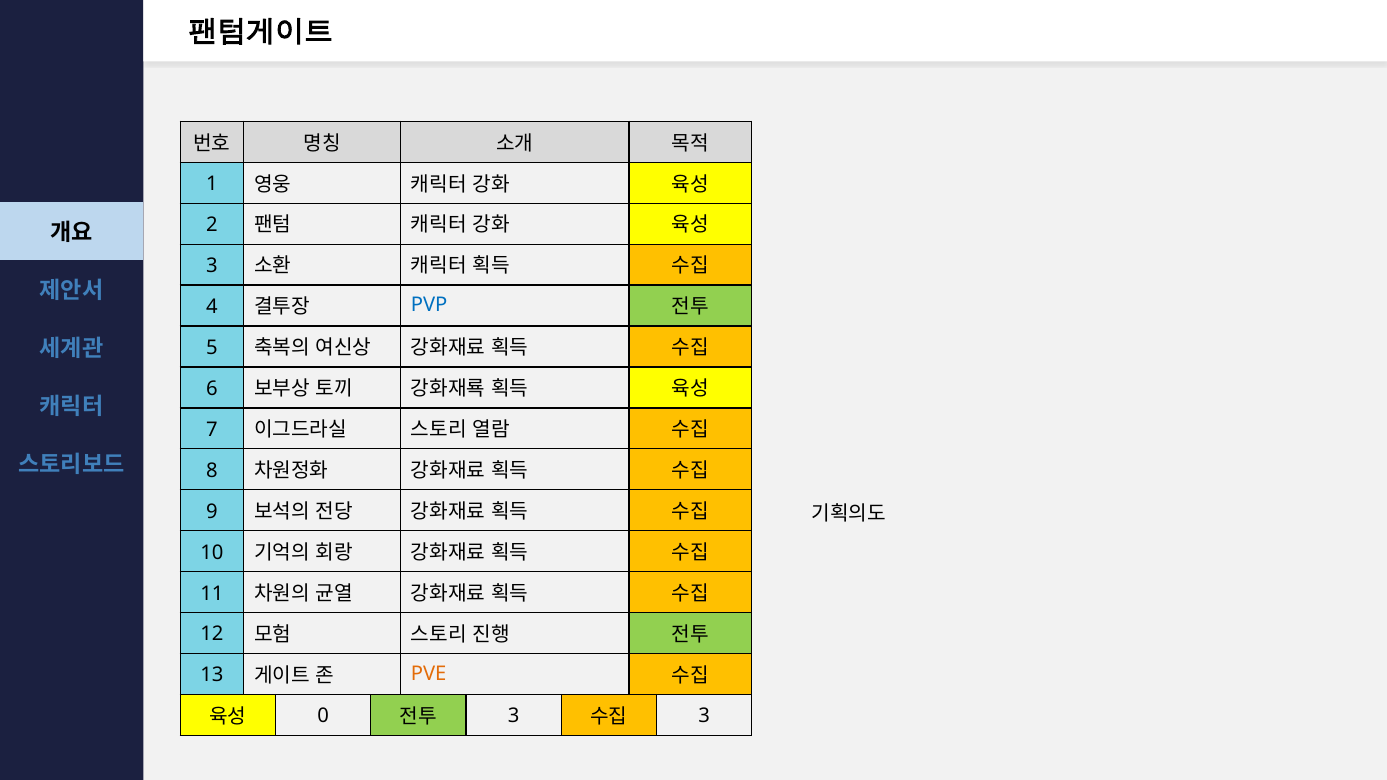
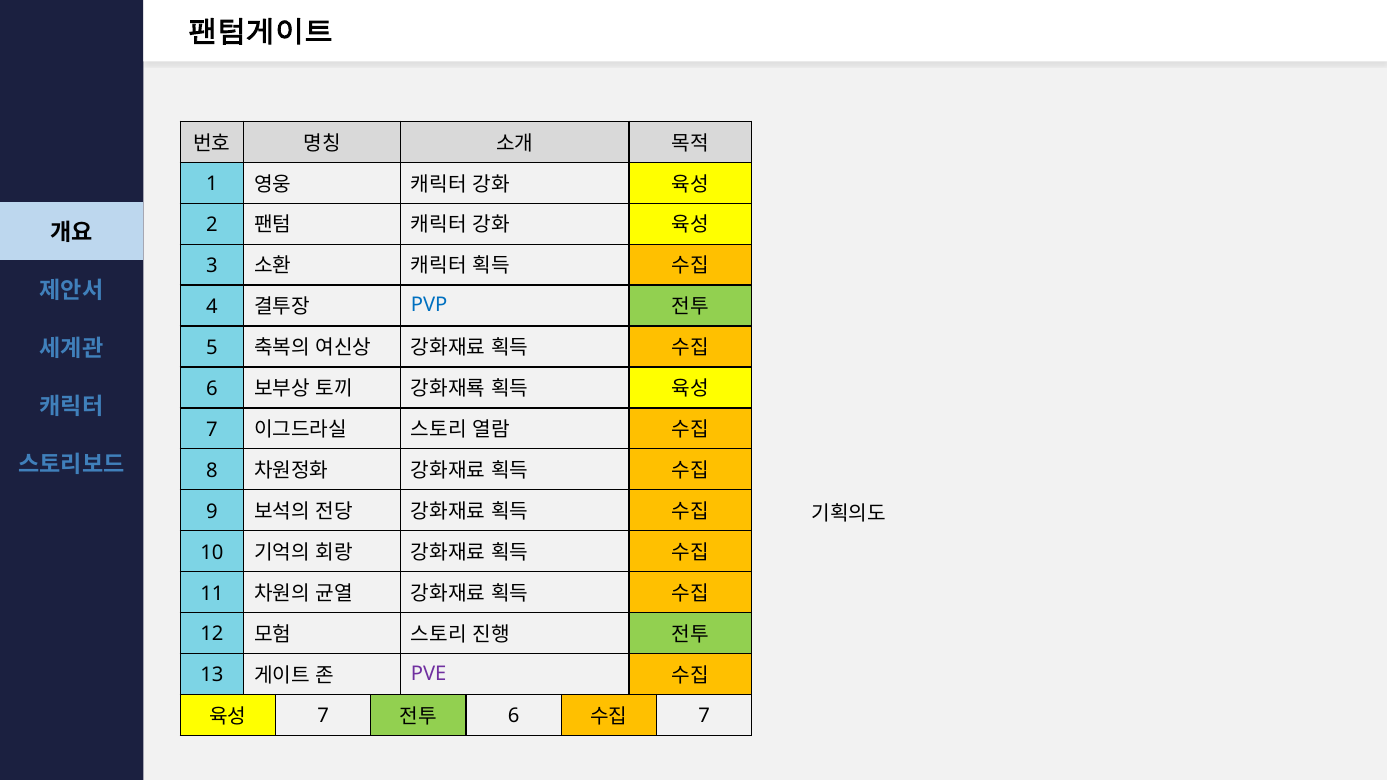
PVE colour: orange -> purple (429, 674)
0: 0 -> 7 (323, 716)
3: 3 -> 6 (514, 716)
3: 3 -> 7 (704, 716)
